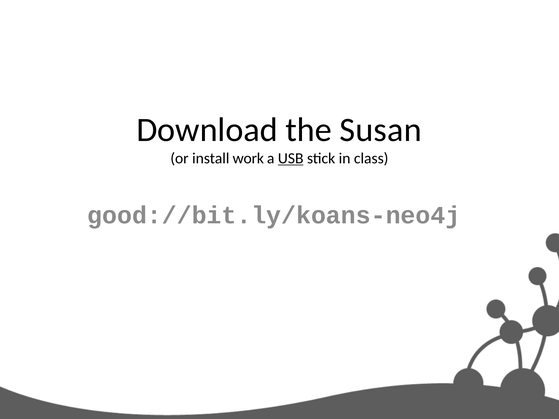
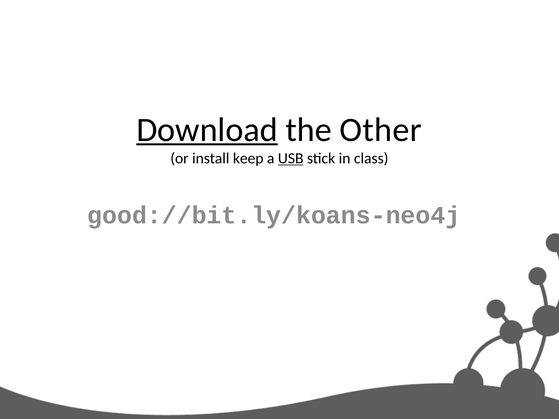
Download underline: none -> present (207, 130)
Susan: Susan -> Other (381, 130)
work: work -> keep (248, 158)
